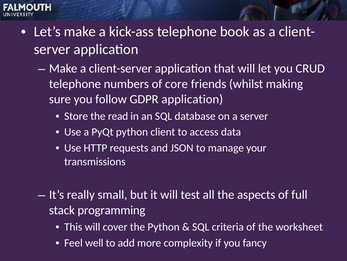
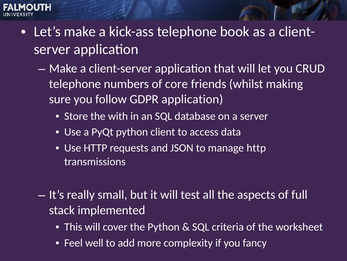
read: read -> with (118, 116)
manage your: your -> http (256, 148)
programming: programming -> implemented (111, 210)
